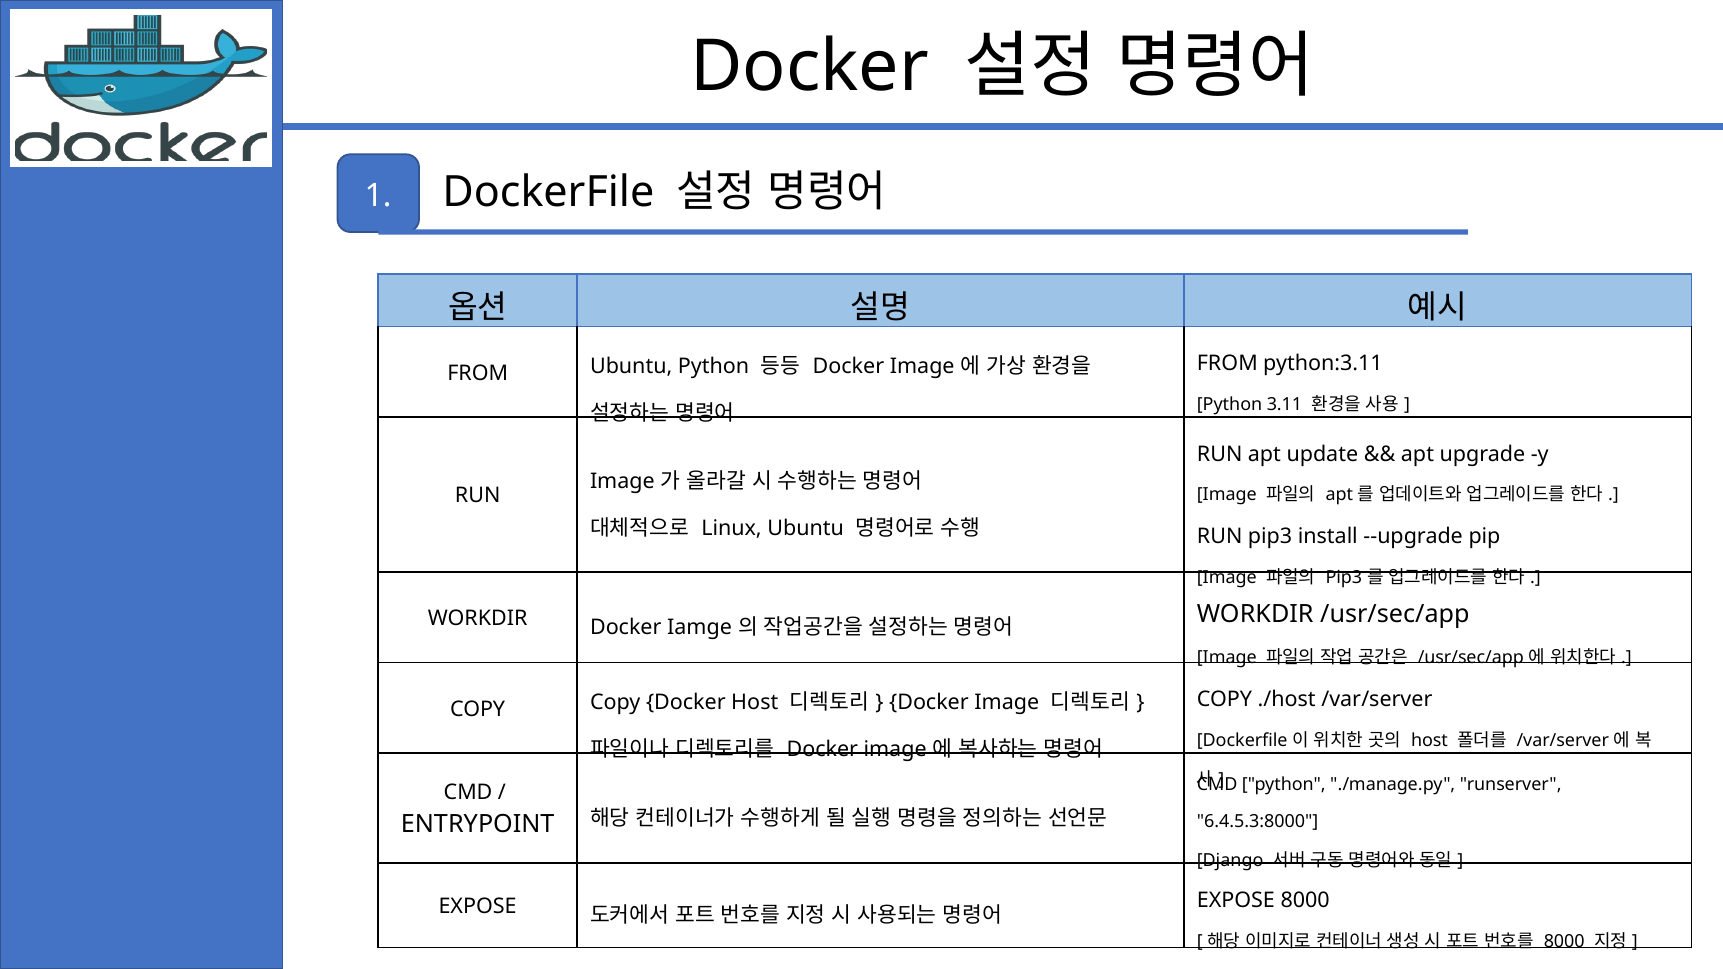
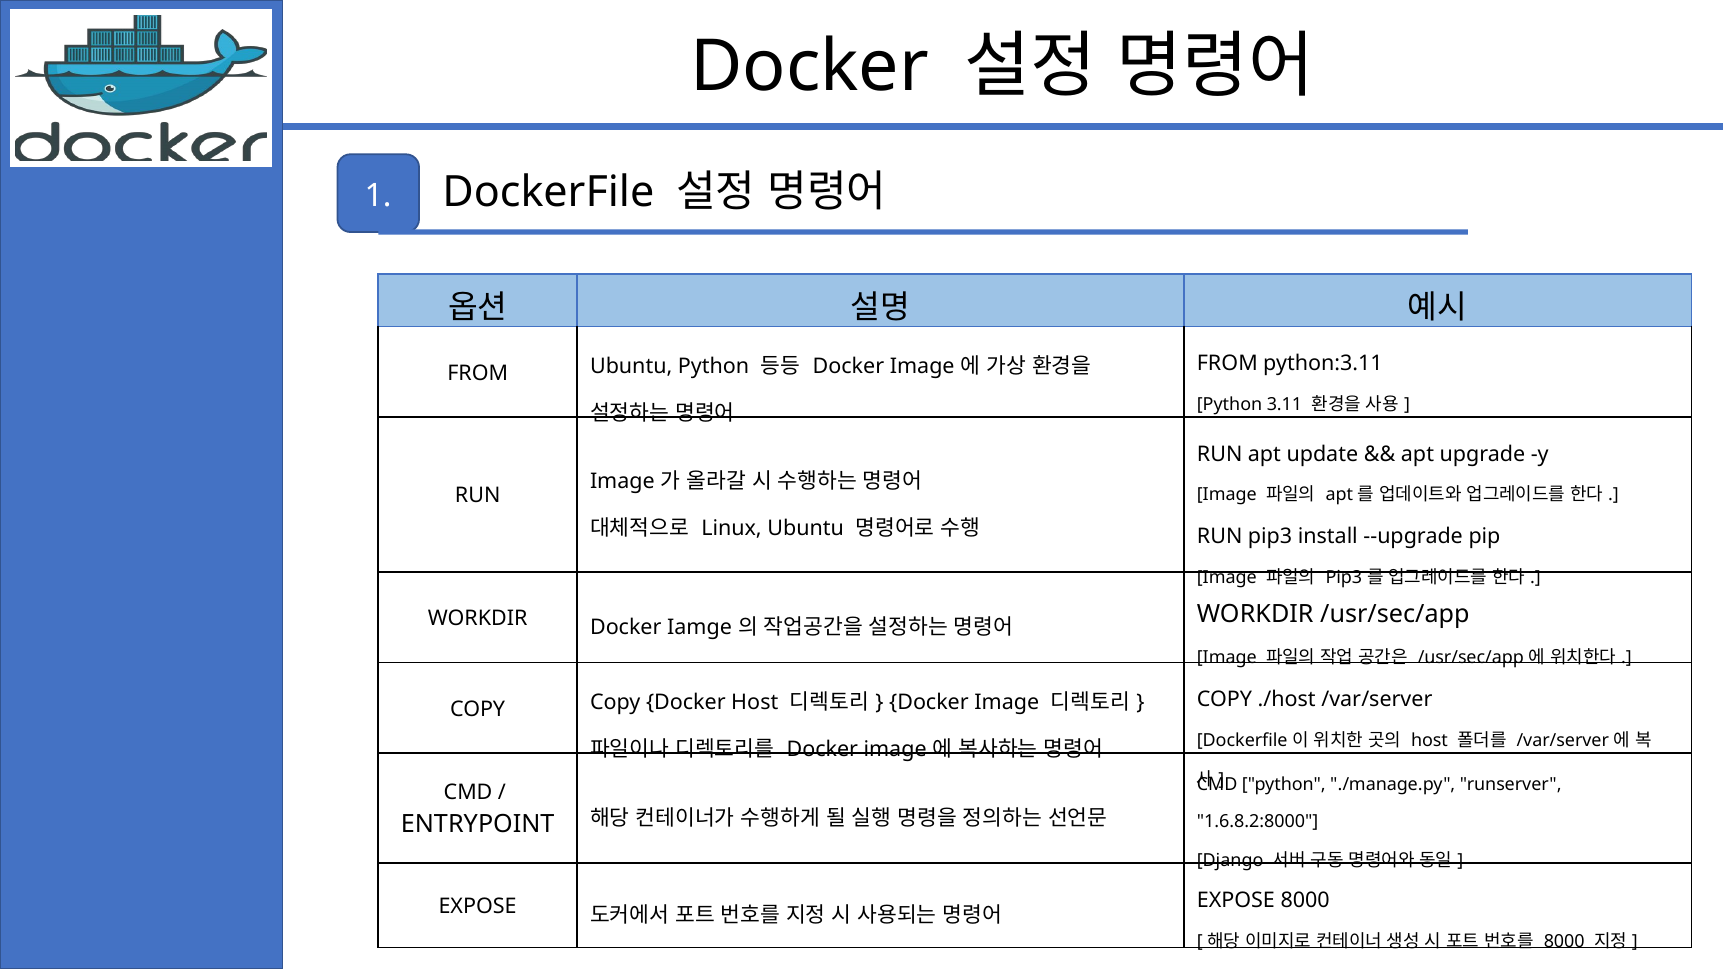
6.4.5.3:8000: 6.4.5.3:8000 -> 1.6.8.2:8000 (1258, 822)
